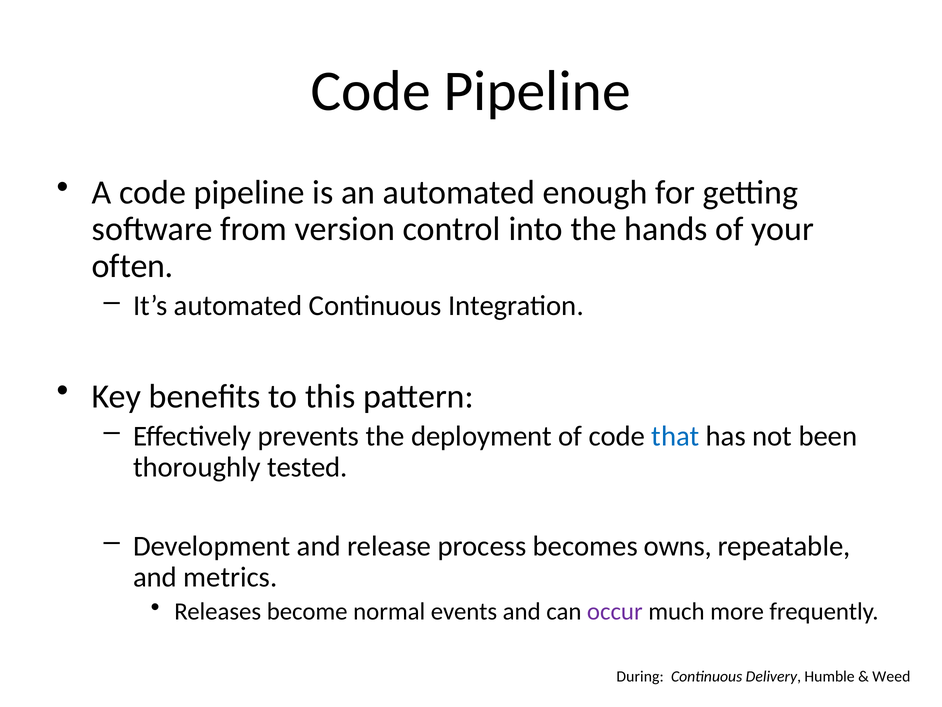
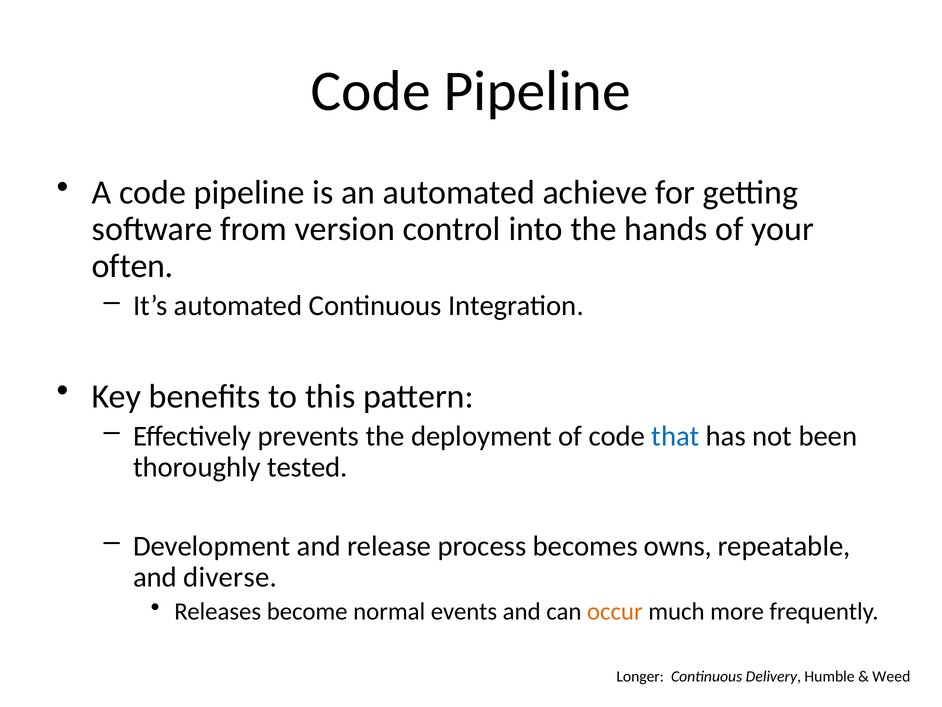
enough: enough -> achieve (595, 192)
metrics: metrics -> diverse (230, 577)
occur colour: purple -> orange (615, 611)
During: During -> Longer (640, 676)
